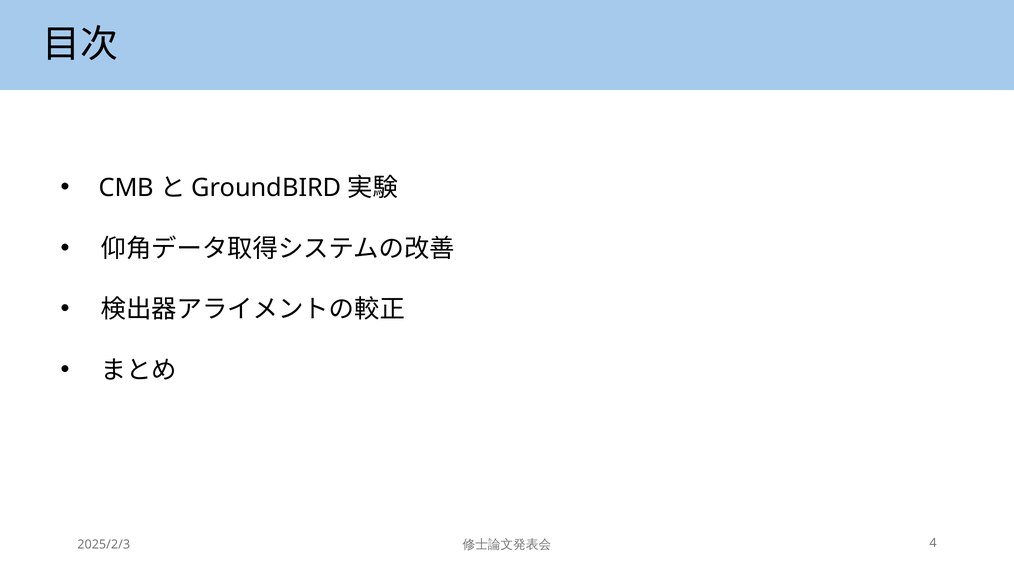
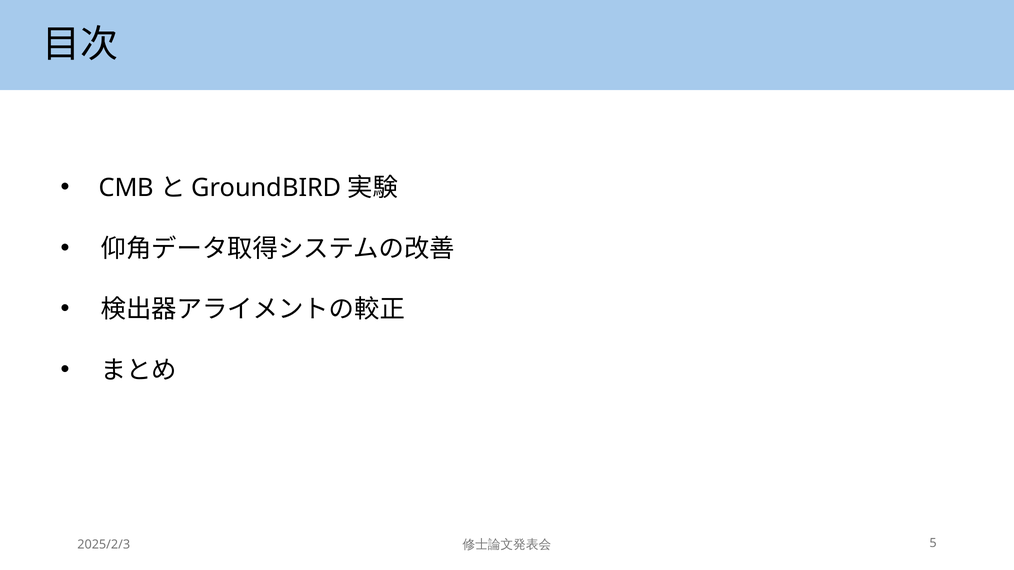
4: 4 -> 5 (933, 544)
